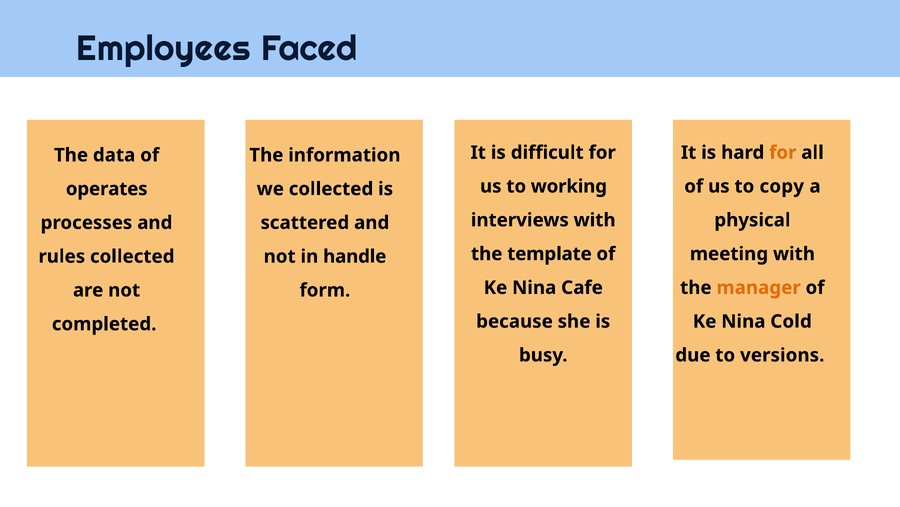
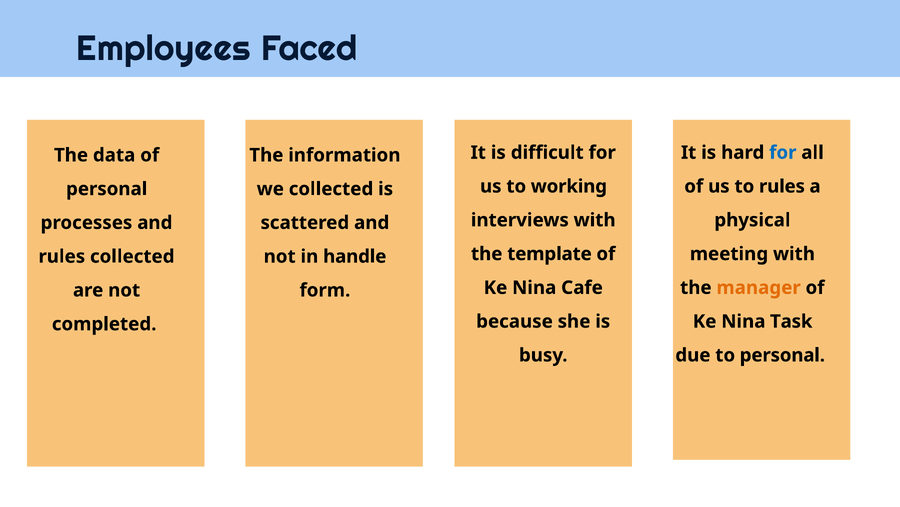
for colour: orange -> blue (783, 152)
to copy: copy -> rules (782, 186)
operates: operates -> personal (107, 189)
Cold: Cold -> Task (791, 321)
to versions: versions -> personal (782, 355)
